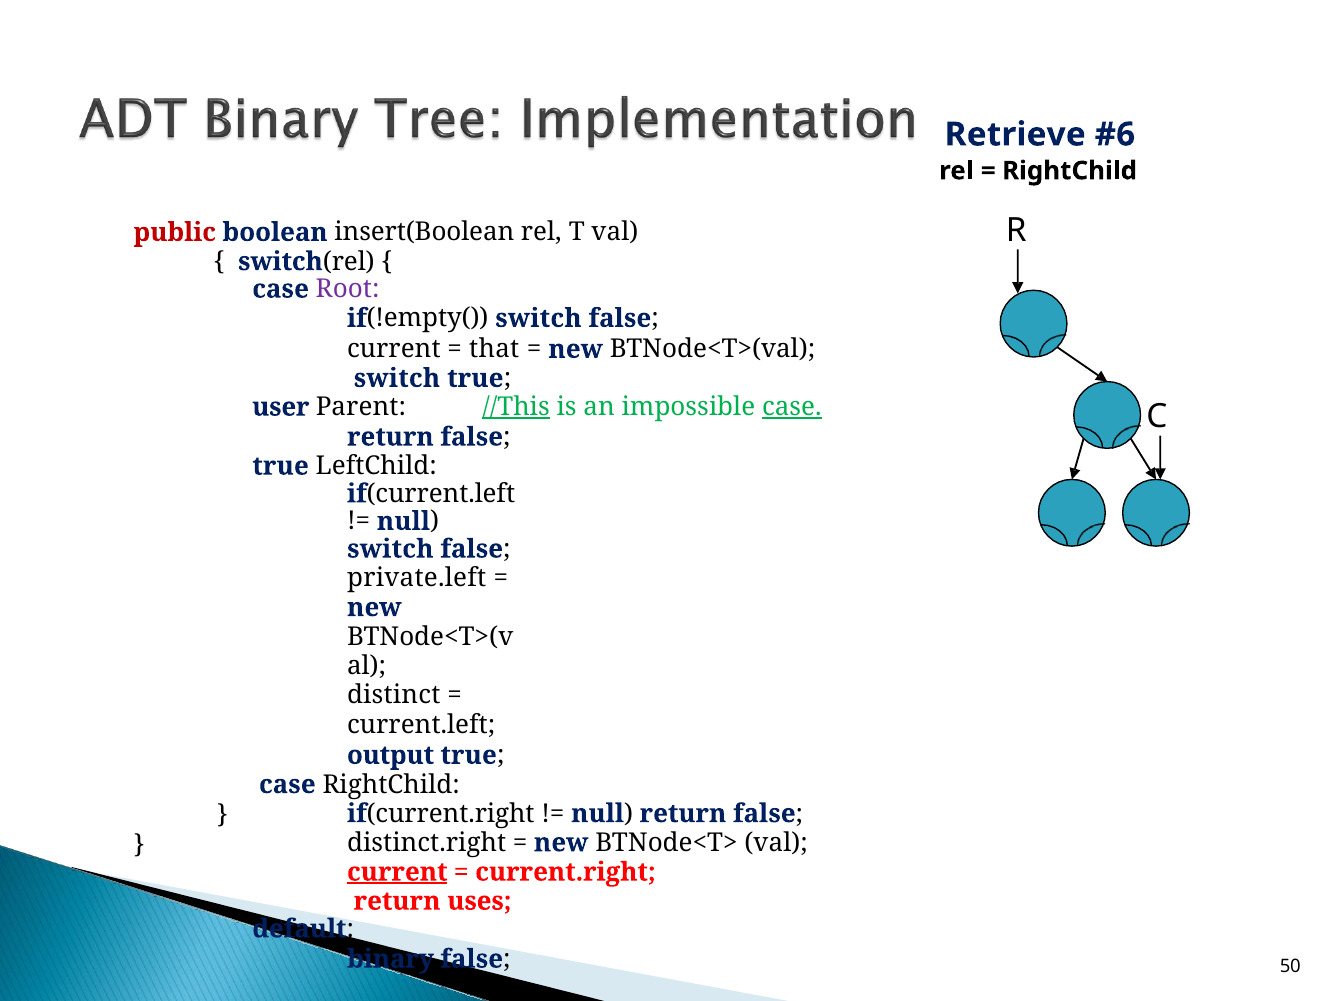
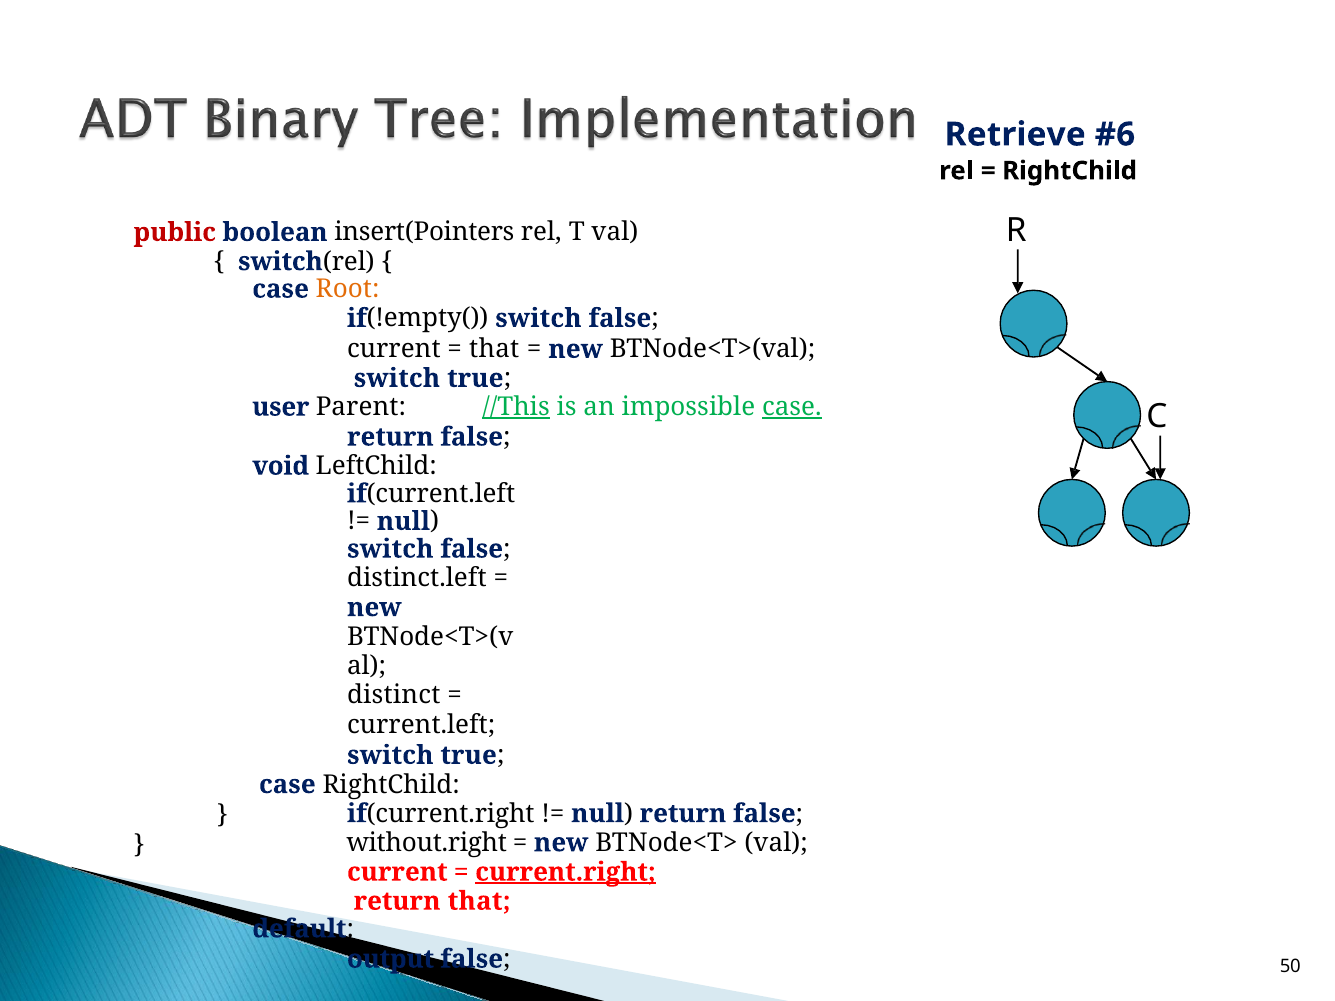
insert(Boolean: insert(Boolean -> insert(Pointers (424, 232)
Root colour: purple -> orange (348, 289)
true: true -> void (281, 466)
private.left: private.left -> distinct.left (417, 578)
output: output -> switch (390, 755)
distinct.right: distinct.right -> without.right (427, 843)
current underline: present -> none (397, 872)
current.right underline: none -> present (565, 872)
return uses: uses -> that (479, 901)
binary: binary -> output (390, 959)
